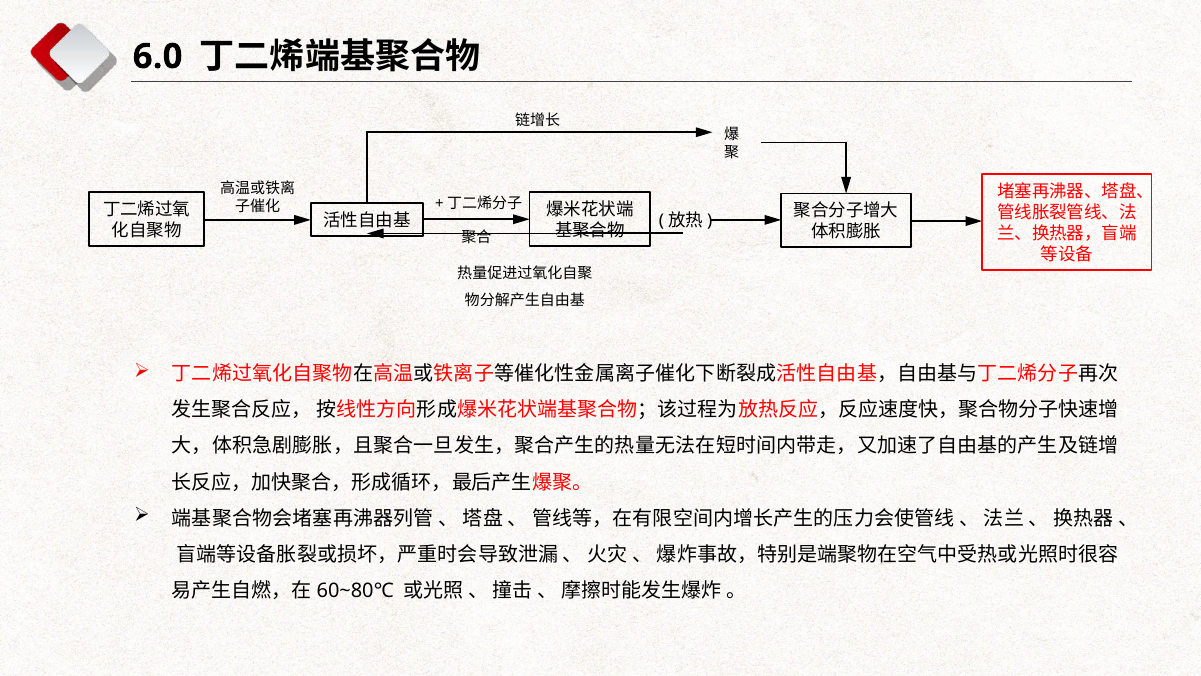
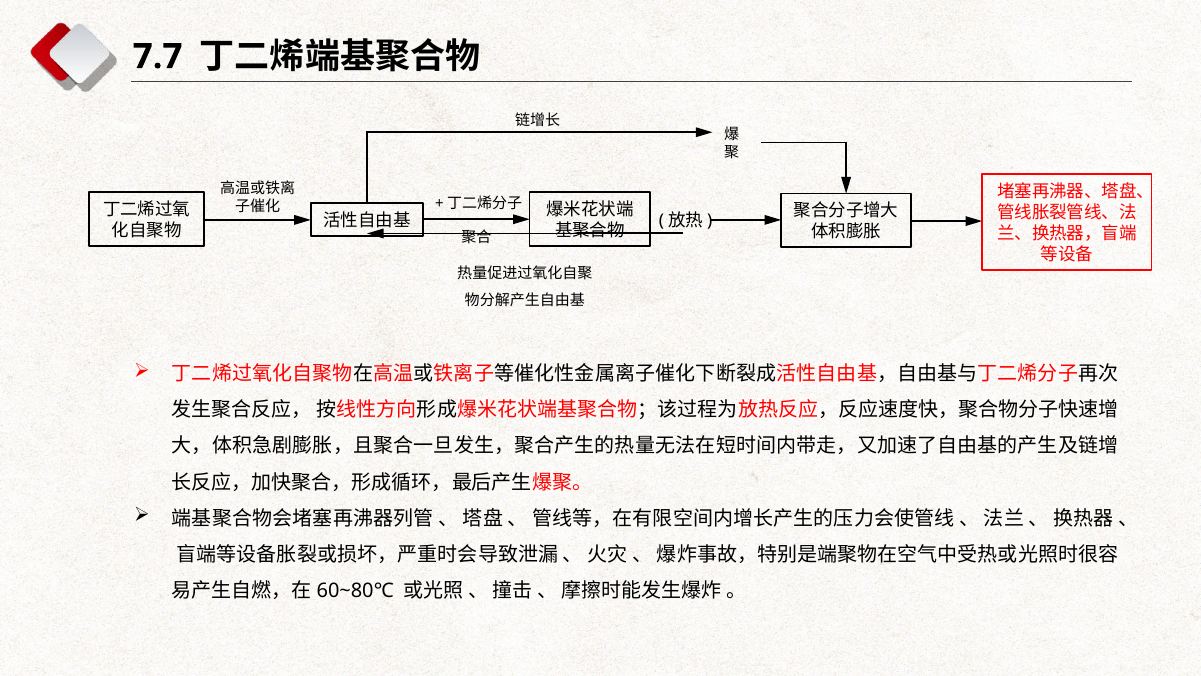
6.0: 6.0 -> 7.7 (158, 56)
